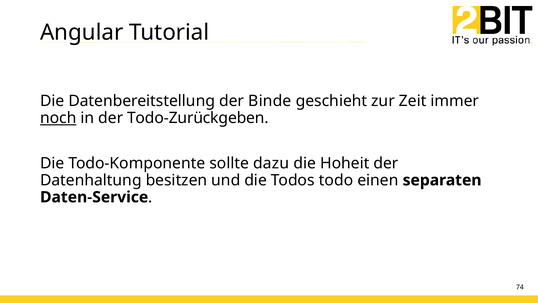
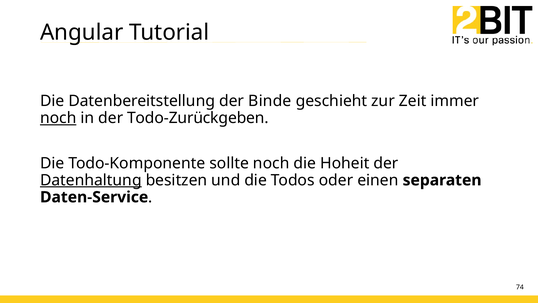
sollte dazu: dazu -> noch (271, 163)
Datenhaltung underline: none -> present (91, 180)
todo: todo -> oder (336, 180)
